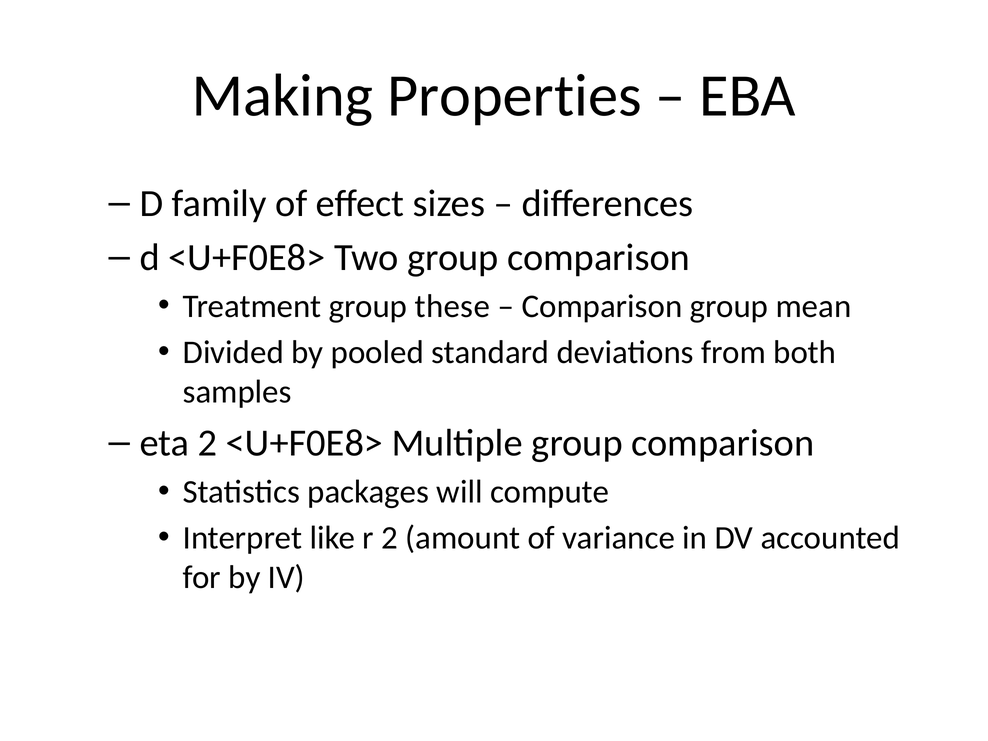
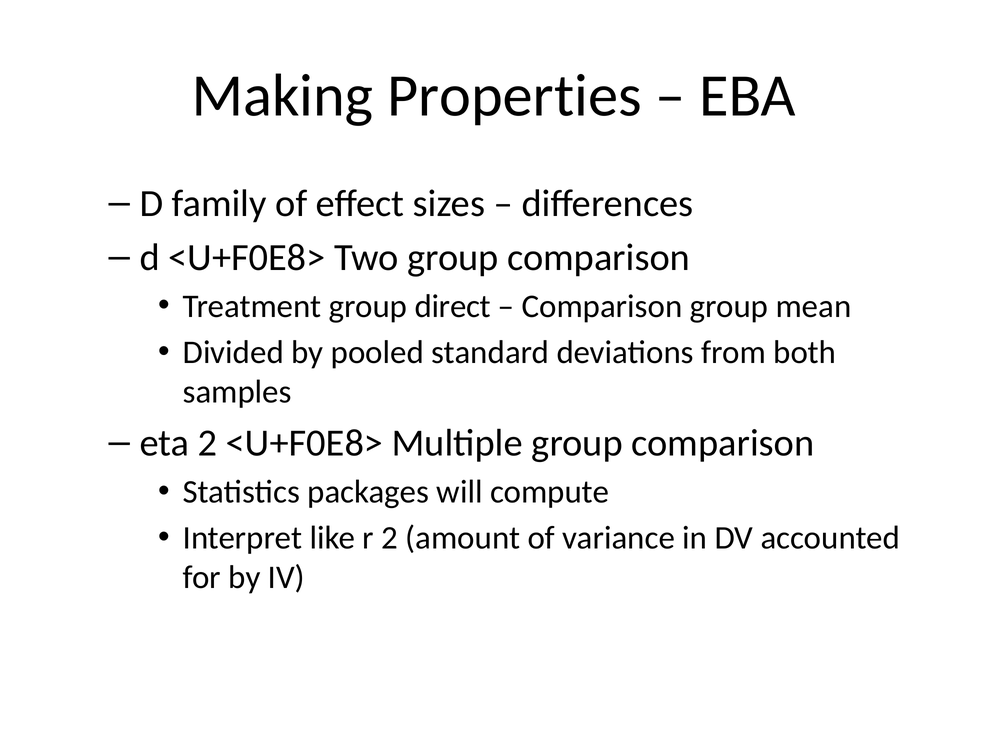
these: these -> direct (453, 306)
